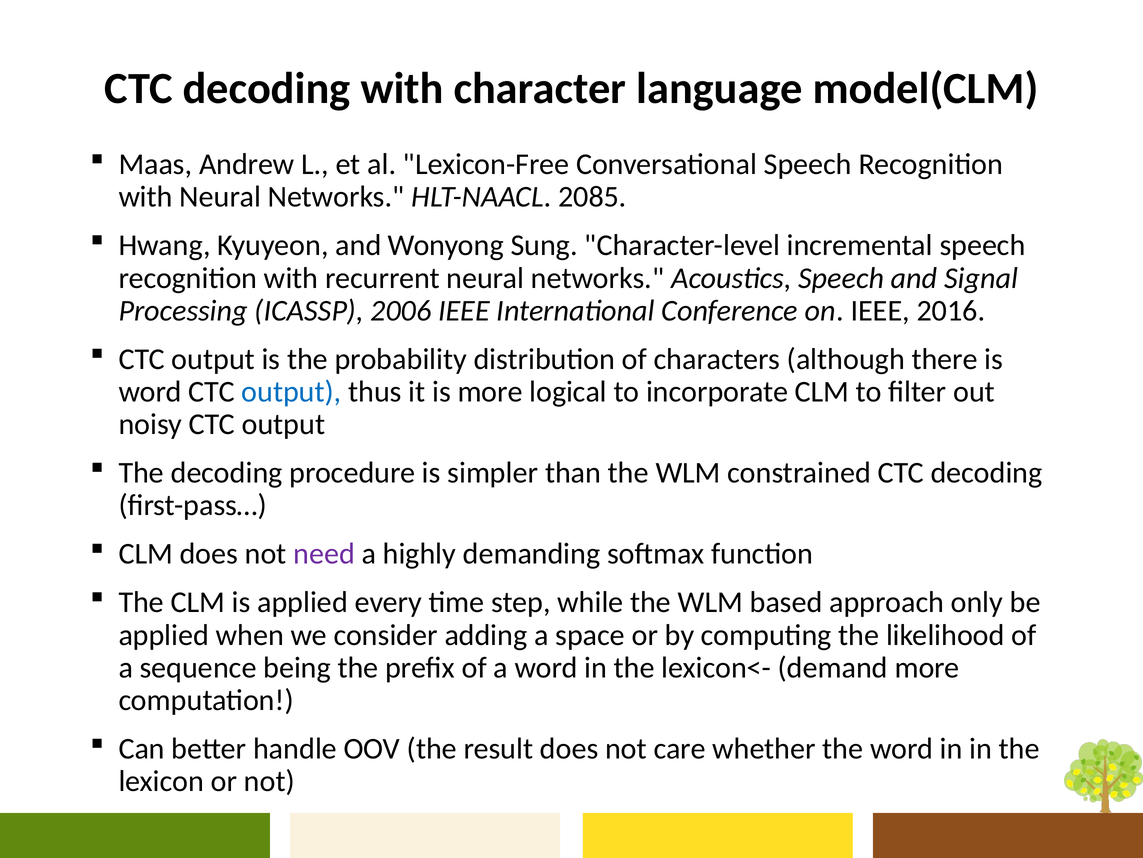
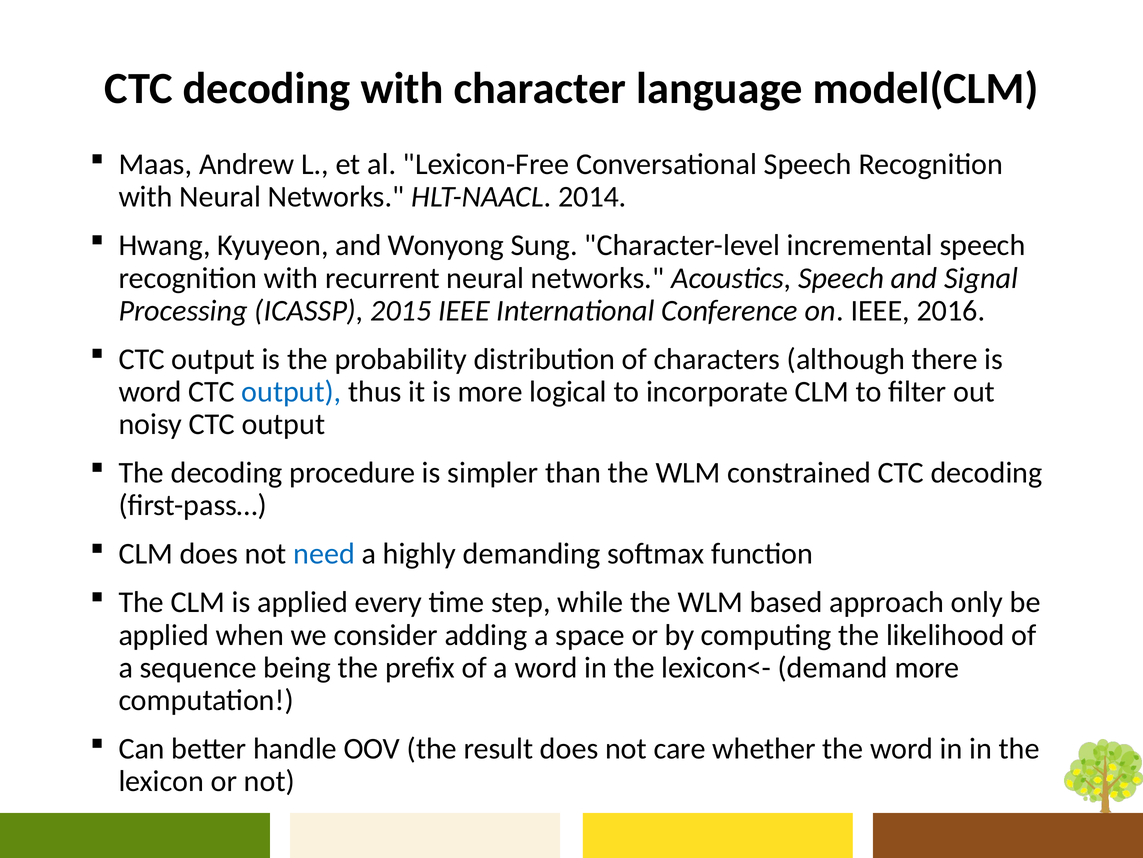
2085: 2085 -> 2014 (592, 197)
2006: 2006 -> 2015 (401, 310)
need colour: purple -> blue (324, 554)
